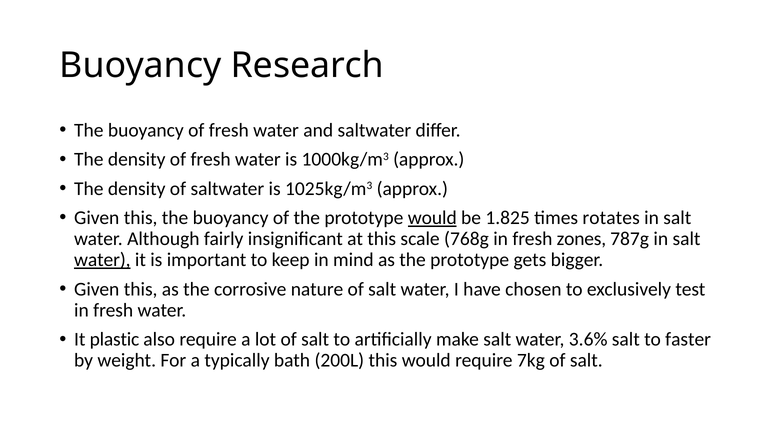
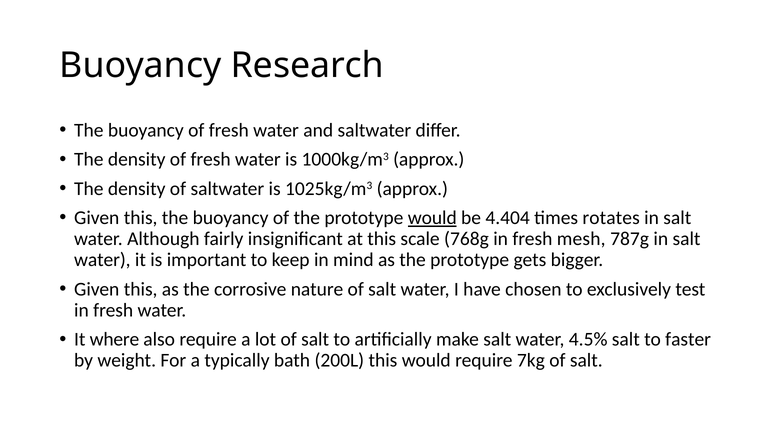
1.825: 1.825 -> 4.404 (508, 218)
zones: zones -> mesh (581, 239)
water underline: present -> none (102, 260)
plastic: plastic -> where (114, 339)
3.6%: 3.6% -> 4.5% (588, 339)
